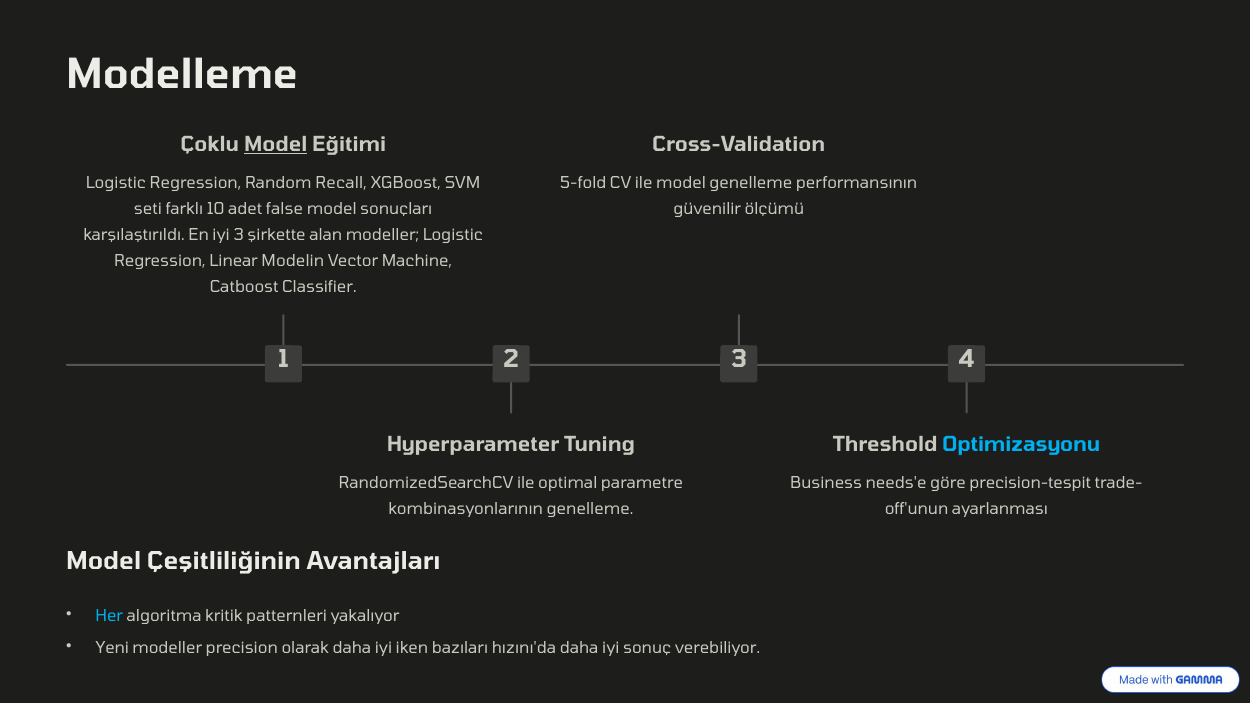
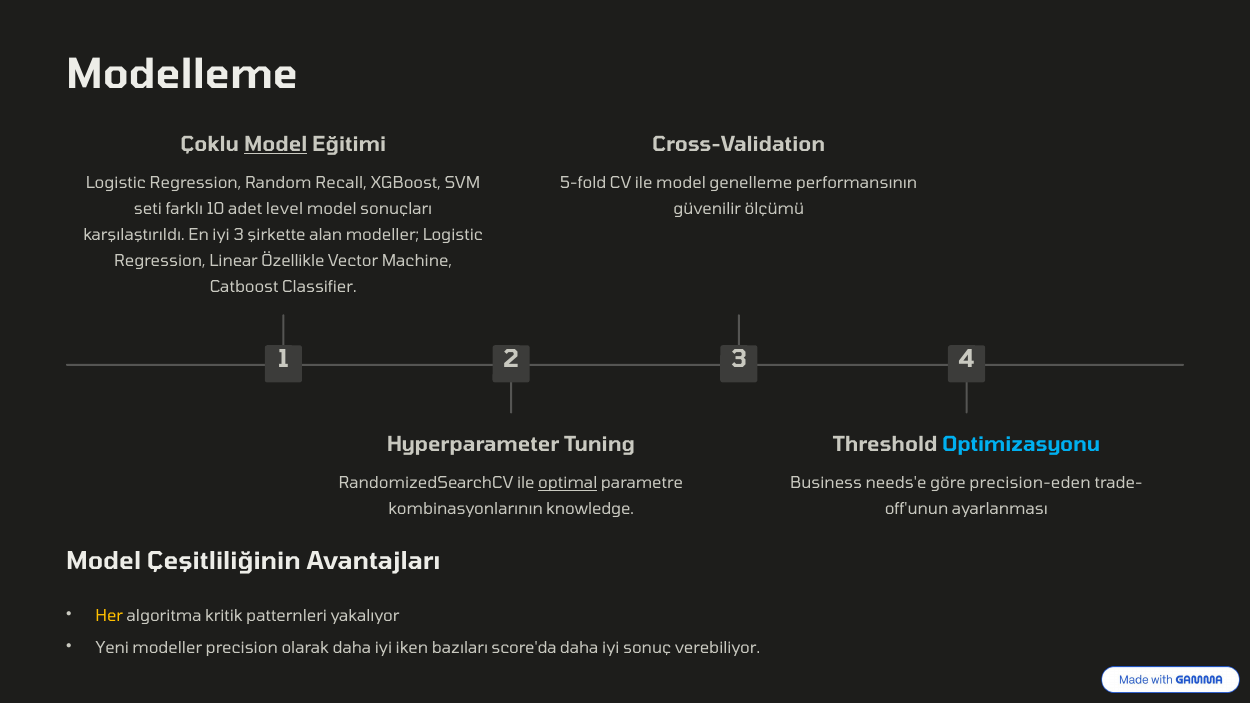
false: false -> level (285, 209)
Modelin: Modelin -> Özellikle (293, 261)
optimal underline: none -> present (568, 483)
precision-tespit: precision-tespit -> precision-eden (1030, 483)
kombinasyonlarının genelleme: genelleme -> knowledge (590, 509)
Her colour: light blue -> yellow (109, 616)
hızını'da: hızını'da -> score'da (524, 649)
